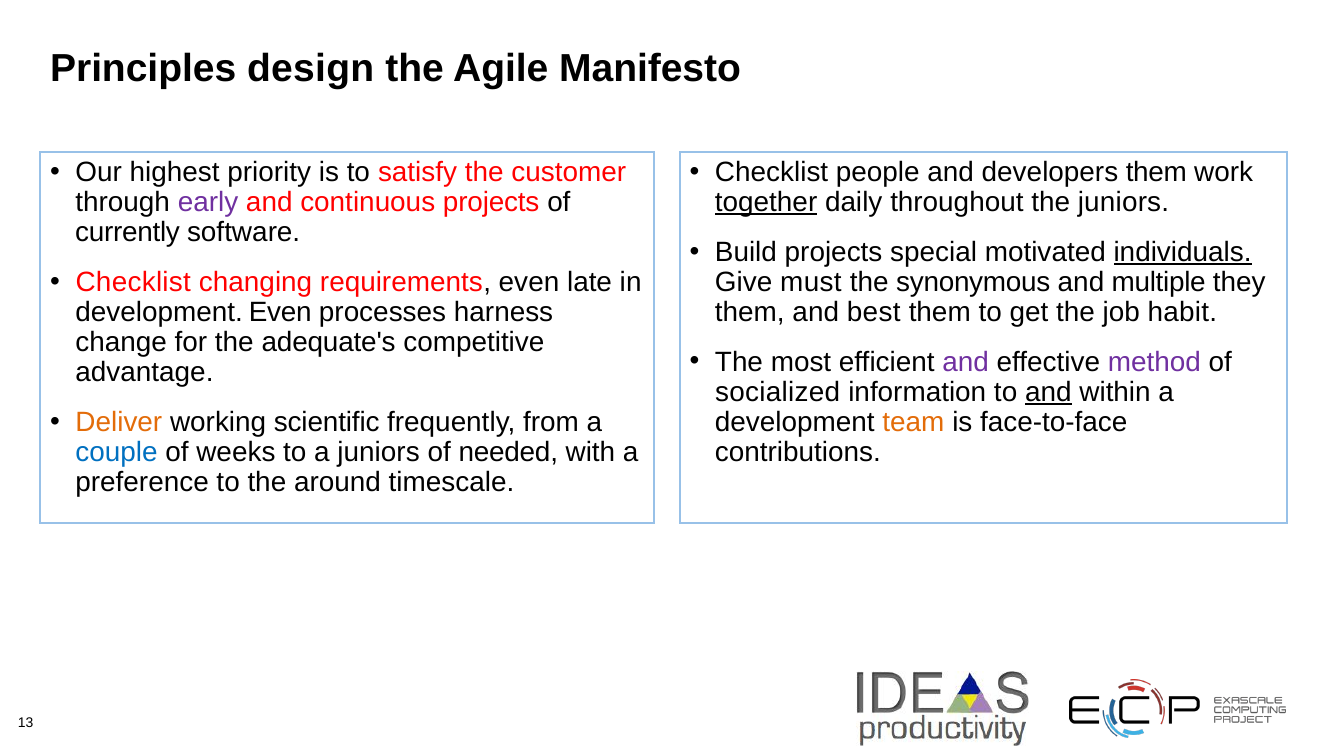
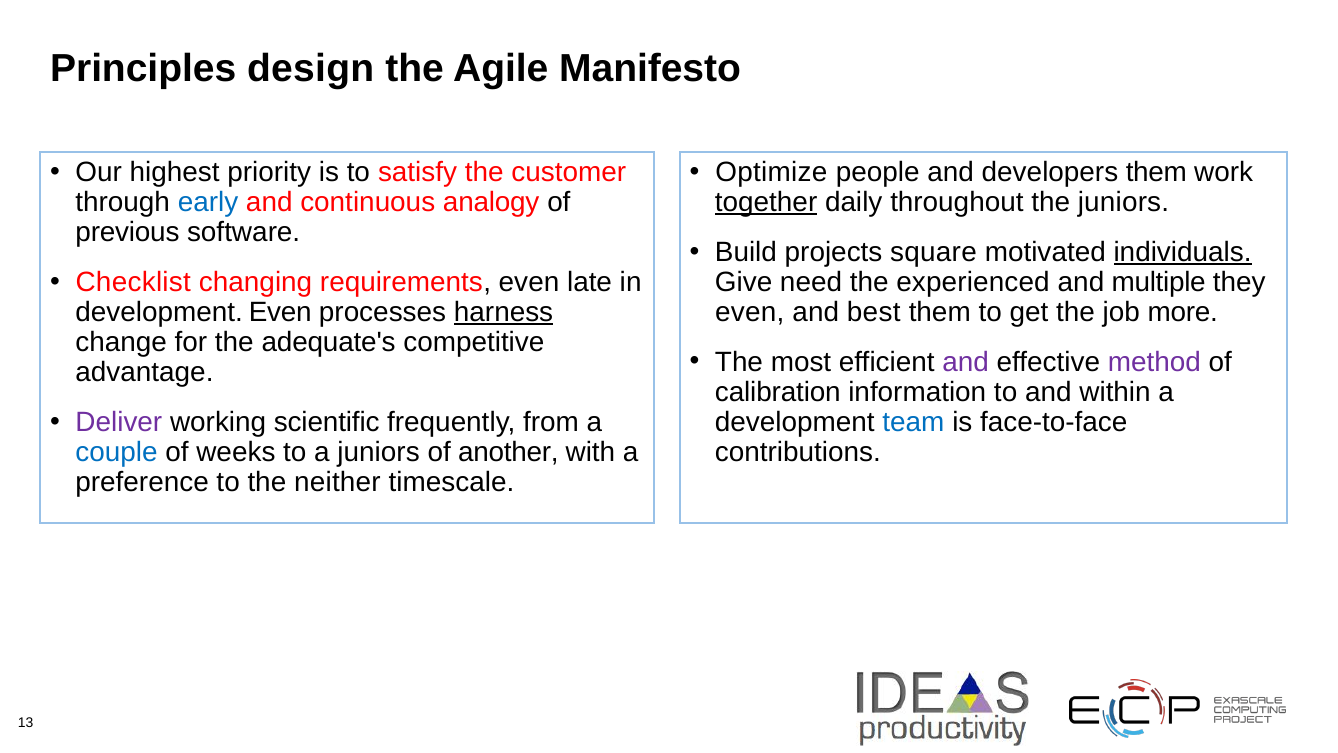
Checklist: Checklist -> Optimize (771, 172)
early colour: purple -> blue (208, 202)
continuous projects: projects -> analogy (491, 202)
currently: currently -> previous (127, 232)
special: special -> square (933, 252)
must: must -> need (811, 282)
synonymous: synonymous -> experienced (973, 282)
harness underline: none -> present (504, 312)
them: them -> even (750, 312)
habit: habit -> more (1183, 312)
socialized: socialized -> calibration (778, 392)
and underline: present -> none (1048, 392)
Deliver colour: orange -> purple (119, 422)
team colour: orange -> blue (913, 422)
needed: needed -> another (508, 452)
around: around -> neither (337, 482)
